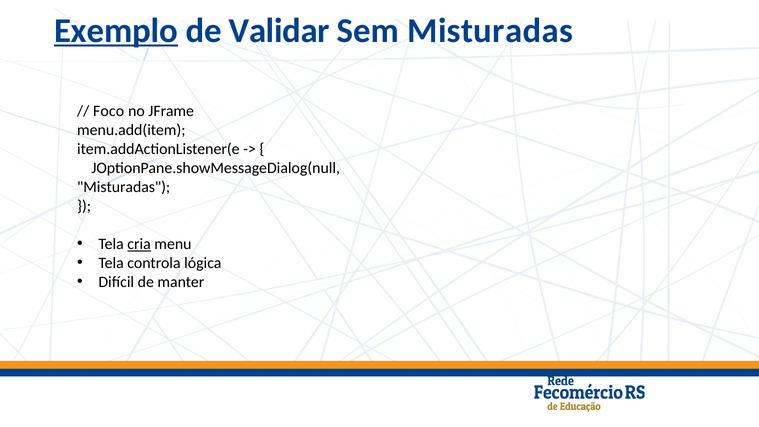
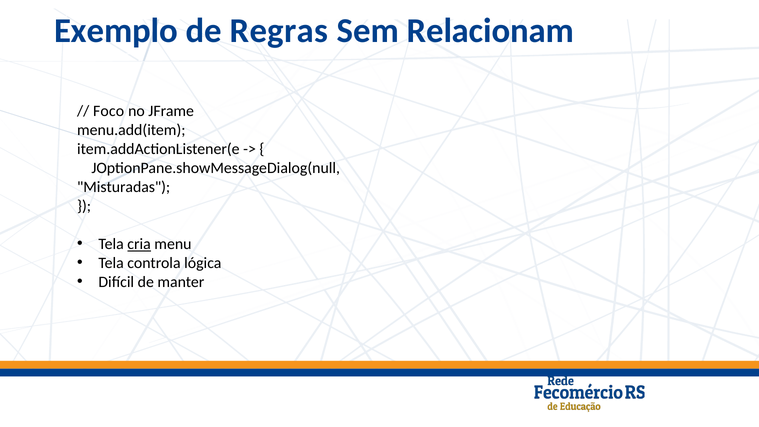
Exemplo underline: present -> none (116, 31)
Validar: Validar -> Regras (279, 31)
Sem Misturadas: Misturadas -> Relacionam (490, 31)
